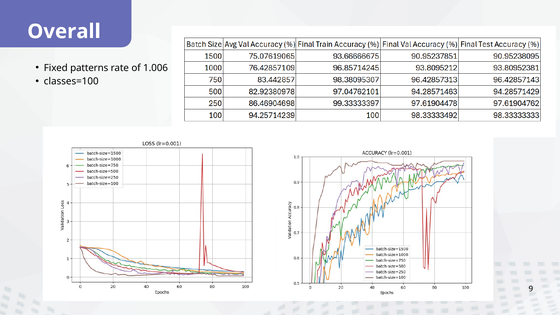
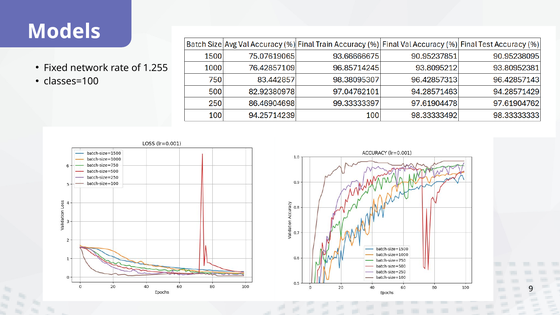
Overall: Overall -> Models (64, 31)
patterns: patterns -> network (89, 68)
1.006: 1.006 -> 1.255 (156, 68)
